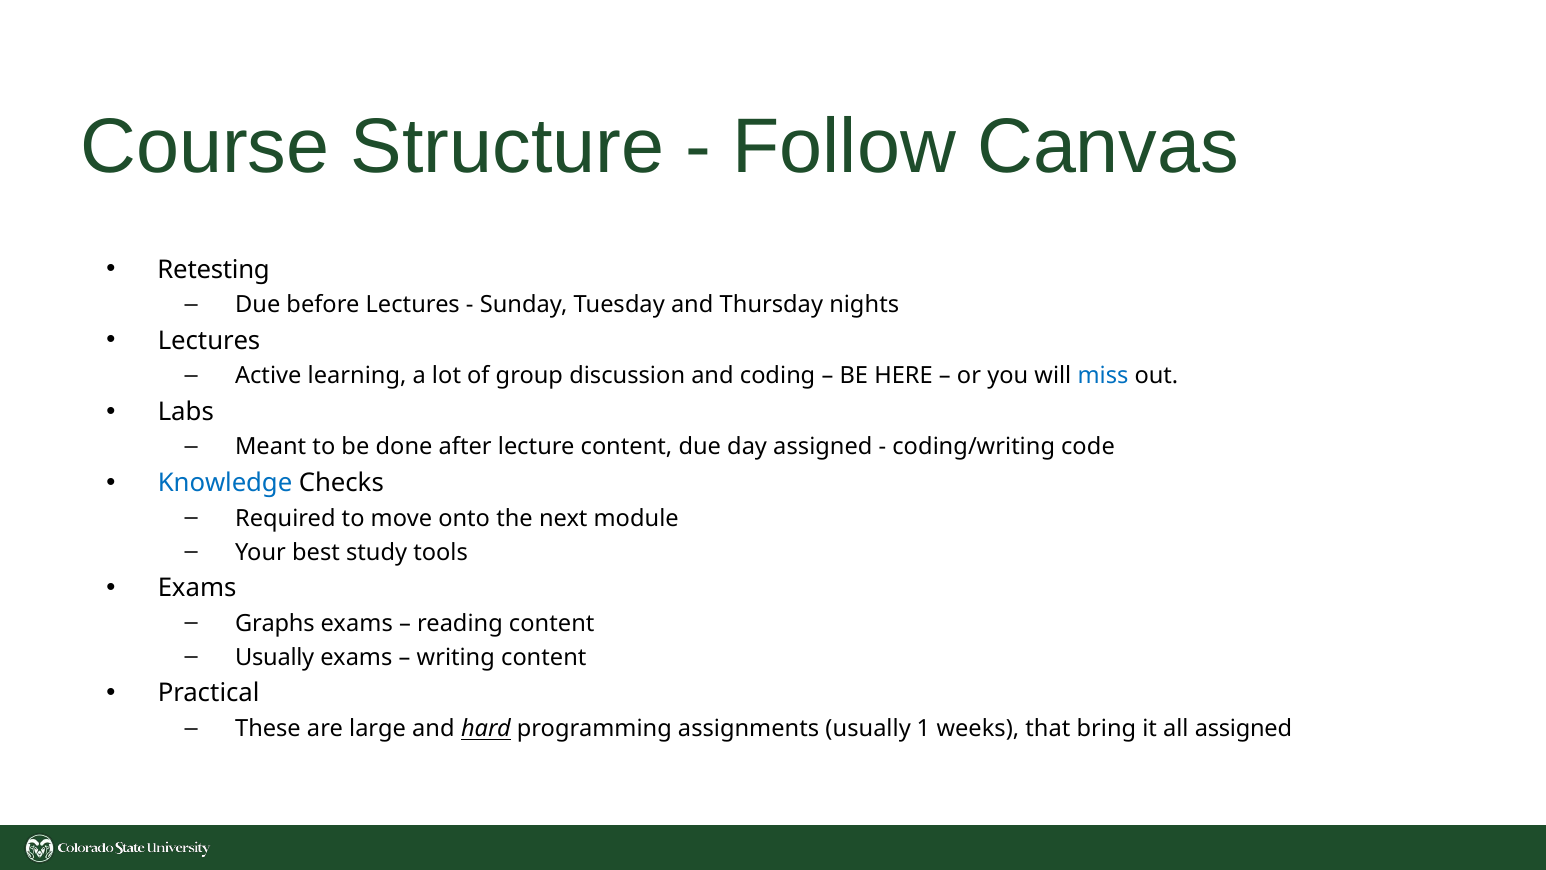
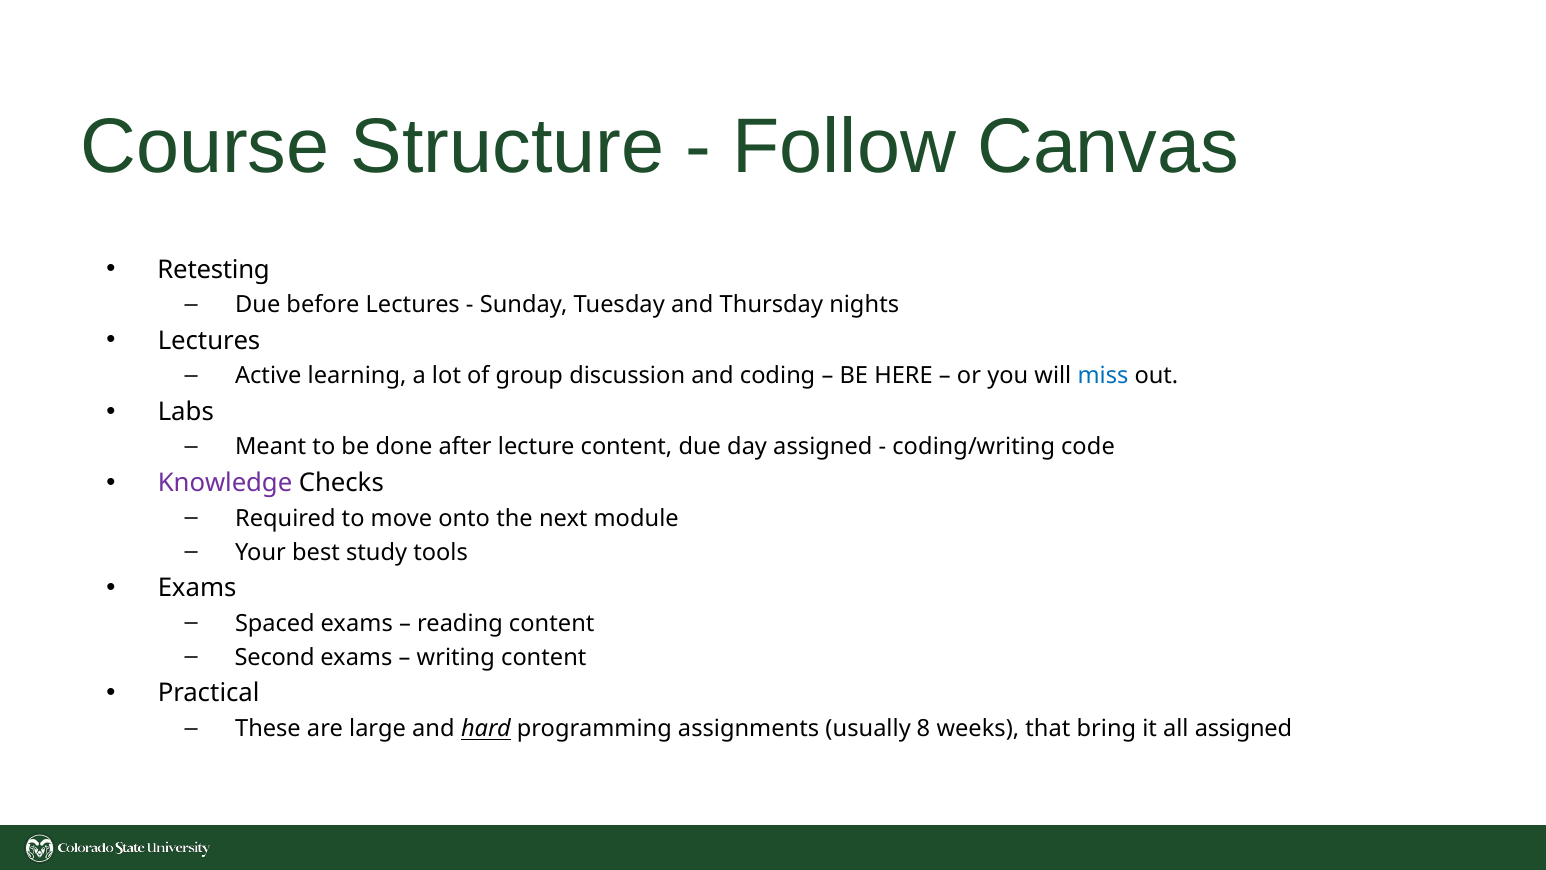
Knowledge colour: blue -> purple (225, 483)
Graphs: Graphs -> Spaced (275, 623)
Usually: Usually -> Second (275, 657)
1: 1 -> 8 (924, 728)
